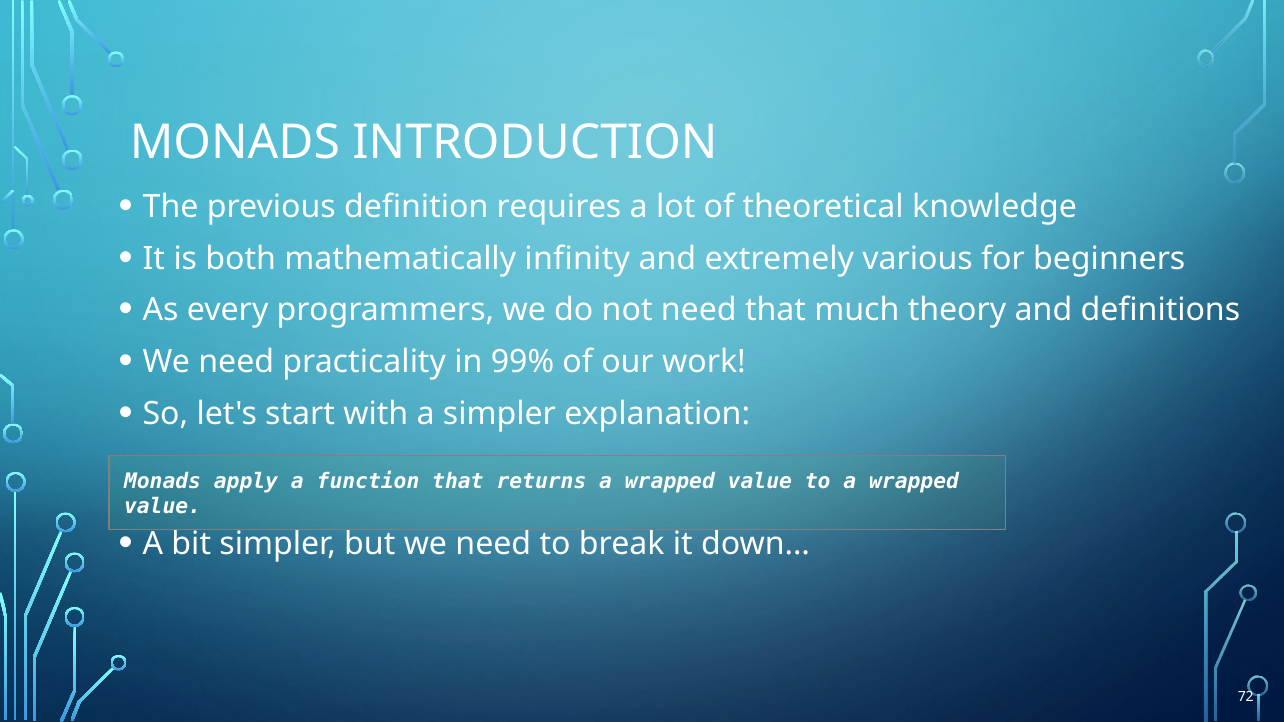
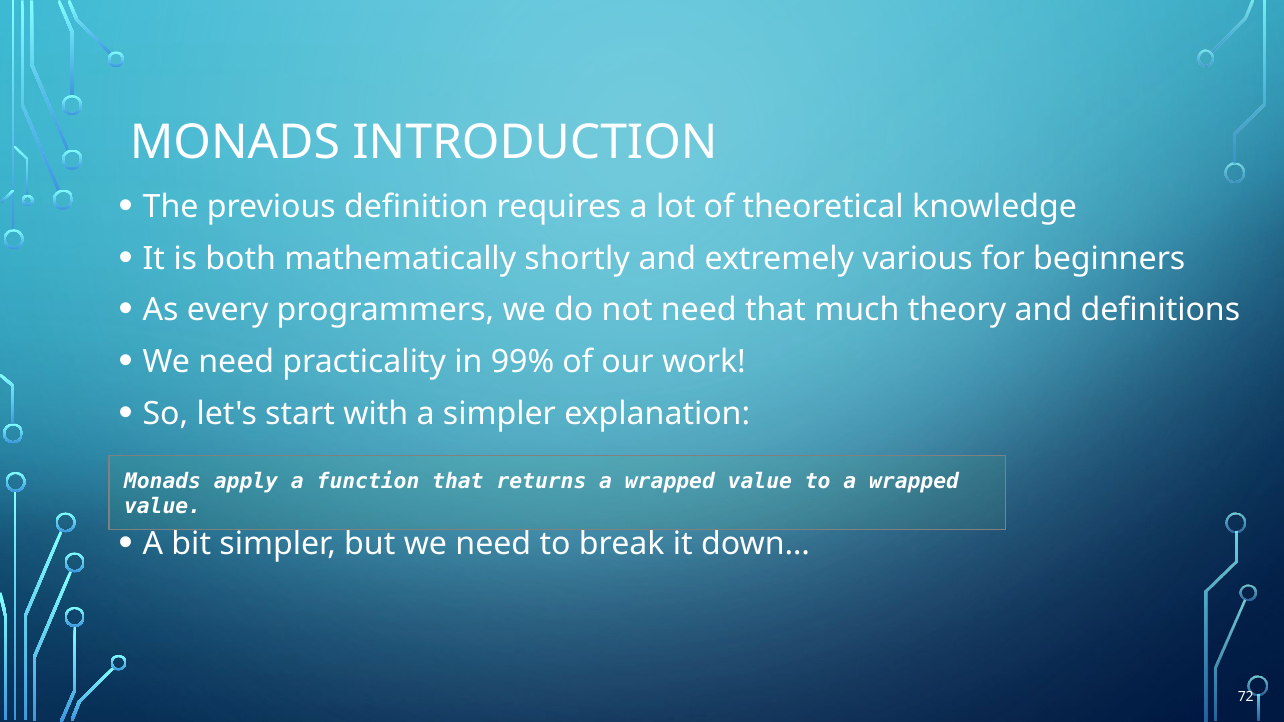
infinity: infinity -> shortly (577, 259)
